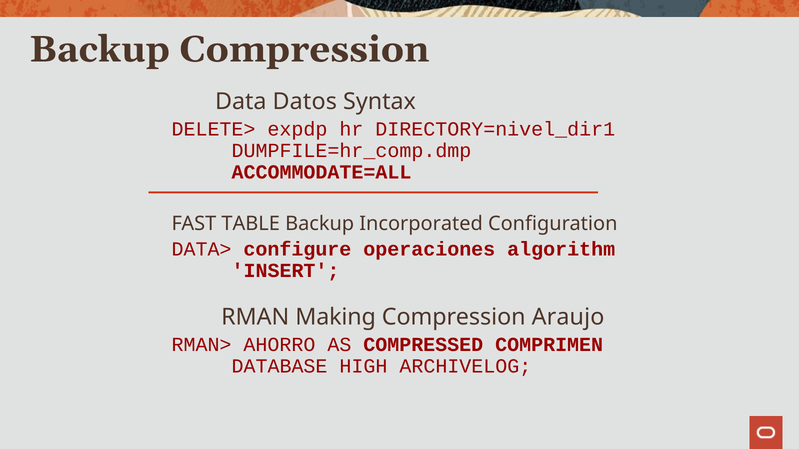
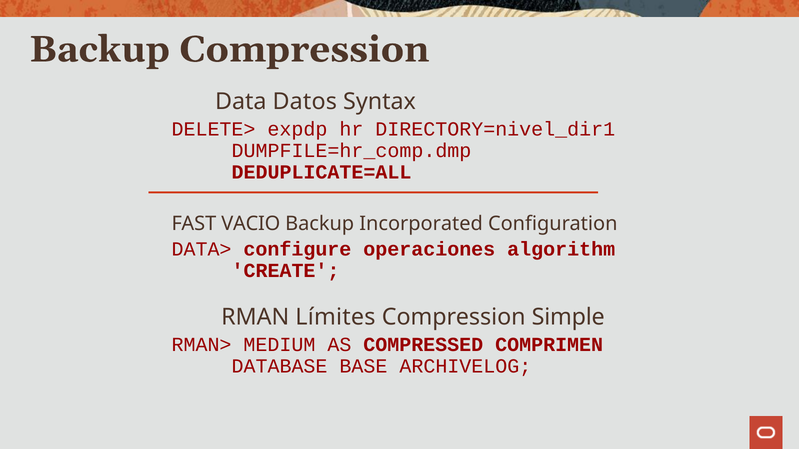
ACCOMMODATE=ALL: ACCOMMODATE=ALL -> DEDUPLICATE=ALL (321, 172)
TABLE: TABLE -> VACIO (251, 224)
INSERT: INSERT -> CREATE (286, 271)
Making: Making -> Límites (335, 318)
Araujo: Araujo -> Simple (568, 318)
AHORRO: AHORRO -> MEDIUM (279, 345)
HIGH: HIGH -> BASE (363, 367)
